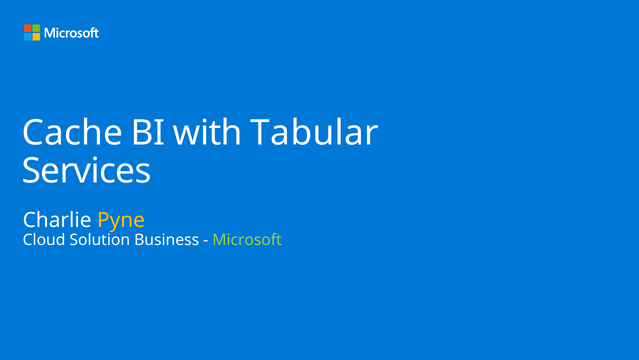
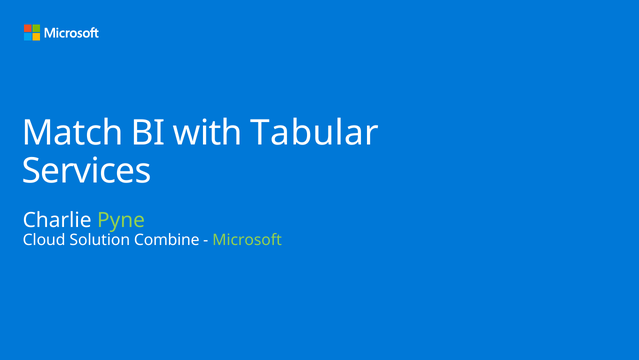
Cache: Cache -> Match (73, 133)
Pyne colour: yellow -> light green (121, 220)
Business: Business -> Combine (167, 240)
